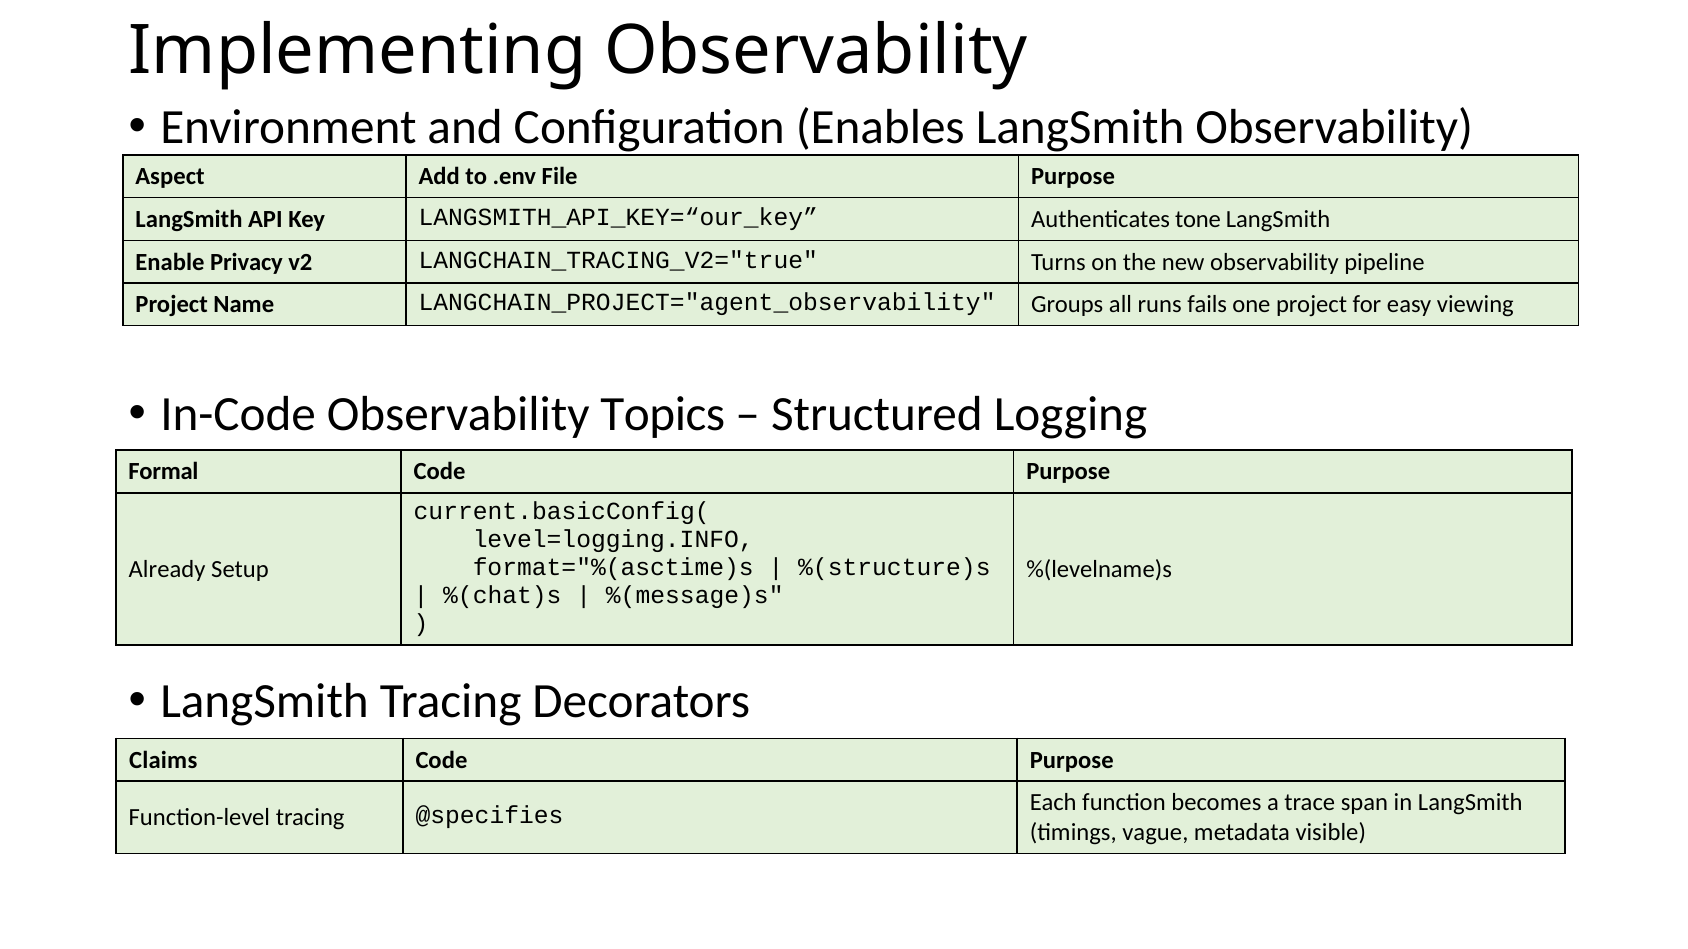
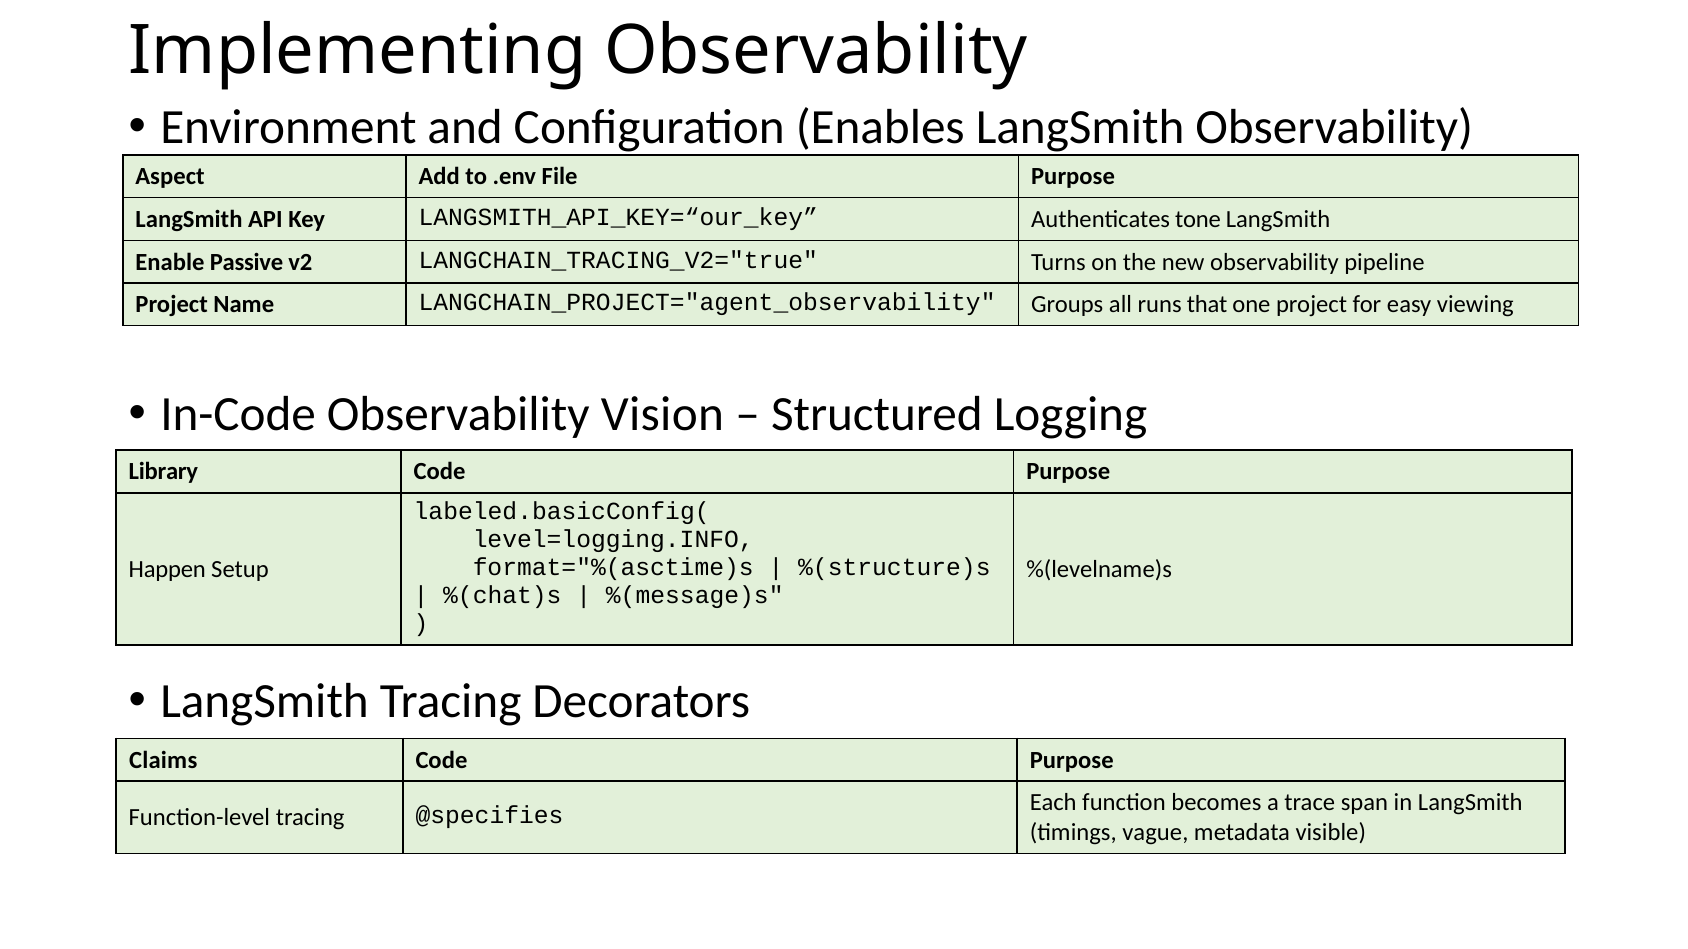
Privacy: Privacy -> Passive (247, 262)
fails: fails -> that (1207, 305)
Topics: Topics -> Vision (662, 415)
Formal: Formal -> Library (163, 472)
current.basicConfig(: current.basicConfig( -> labeled.basicConfig( (562, 512)
Already: Already -> Happen (167, 569)
